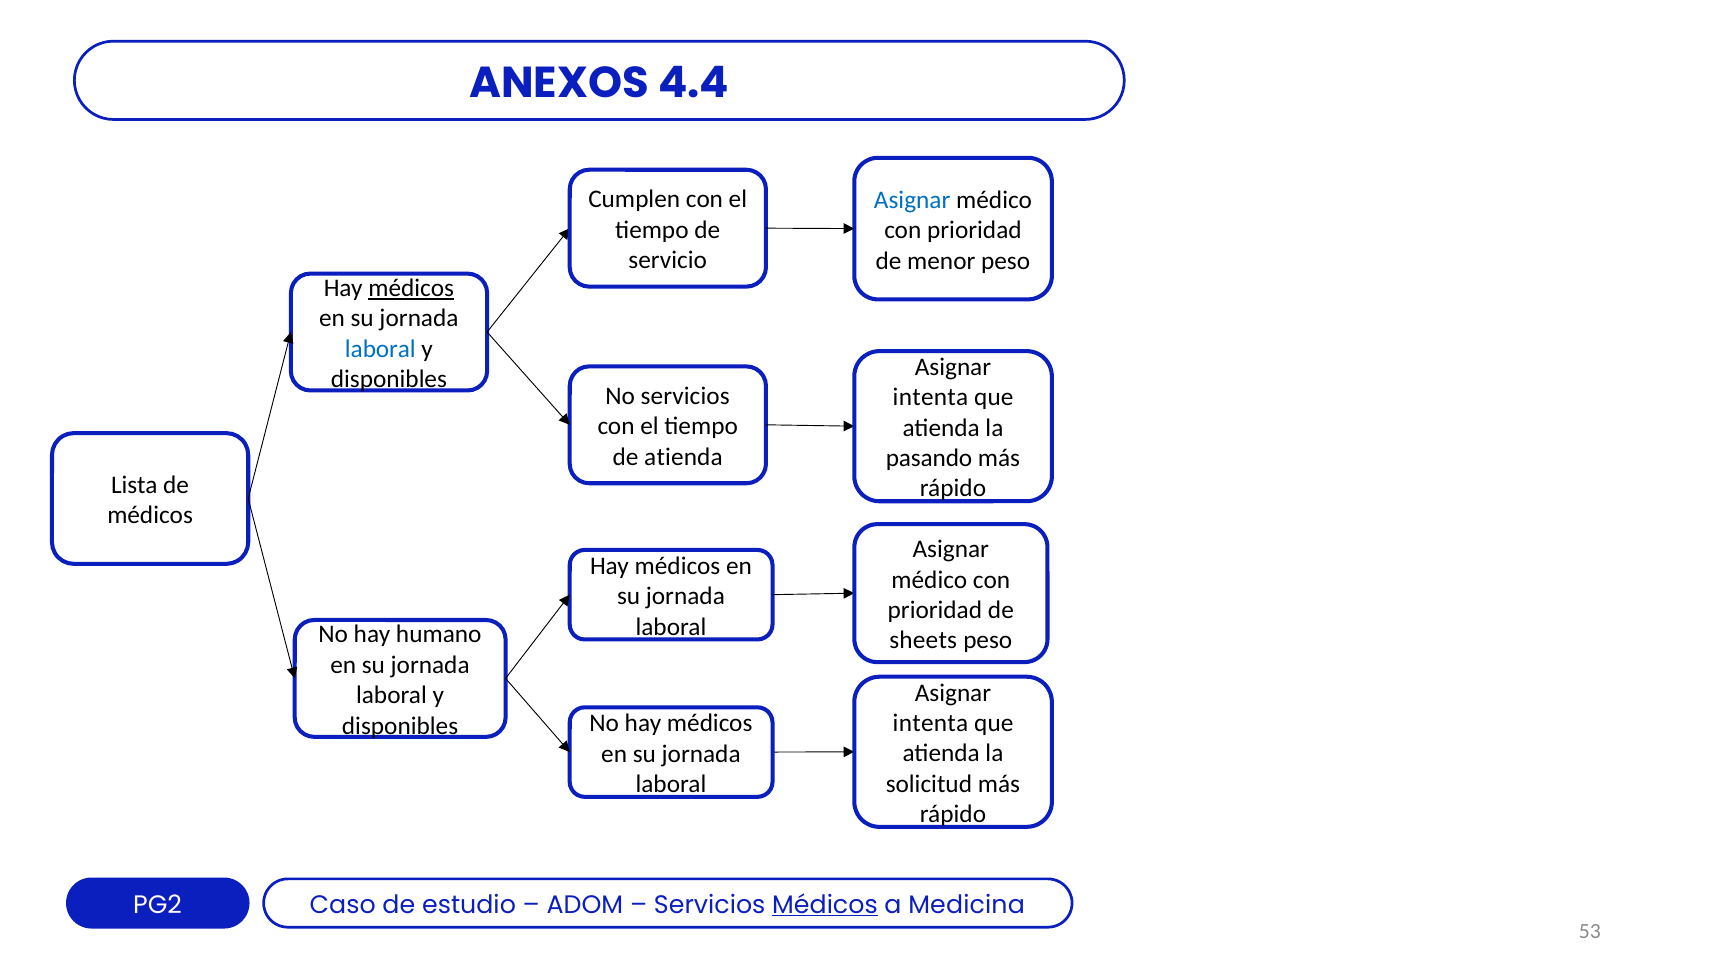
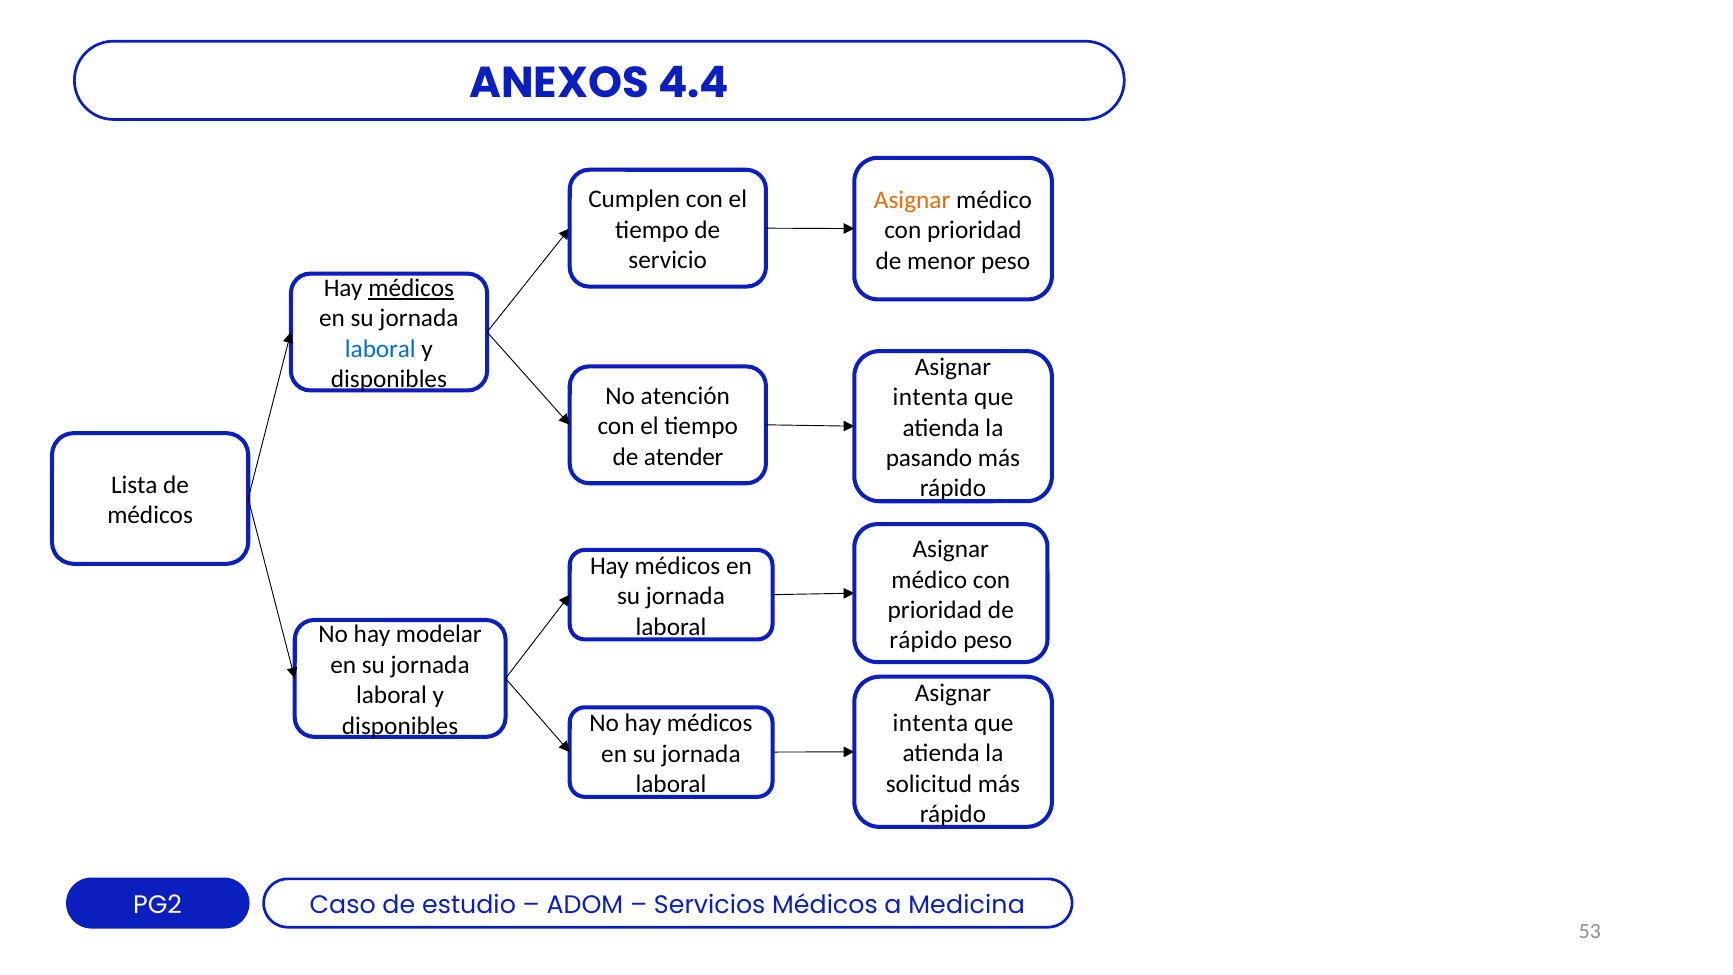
Asignar colour: blue -> orange (912, 200)
No servicios: servicios -> atención (685, 396)
de atienda: atienda -> atender (684, 457)
humano: humano -> modelar (439, 635)
sheets: sheets -> rápido (923, 640)
Médicos underline: present -> none (825, 905)
